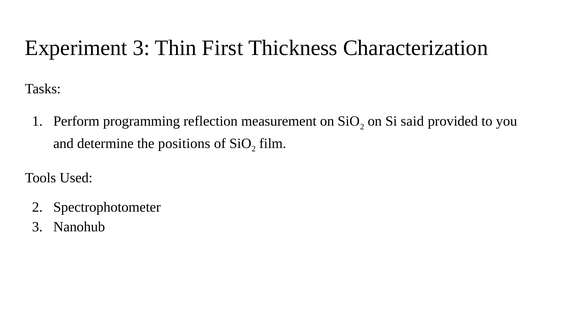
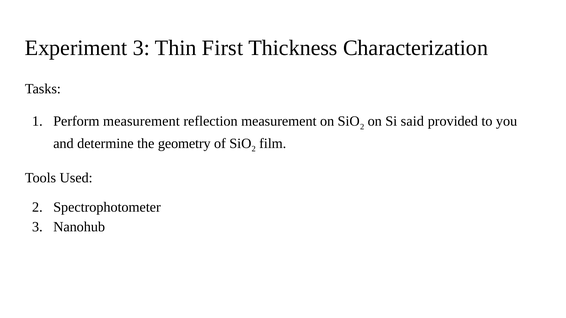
Perform programming: programming -> measurement (141, 121)
positions: positions -> geometry (184, 144)
